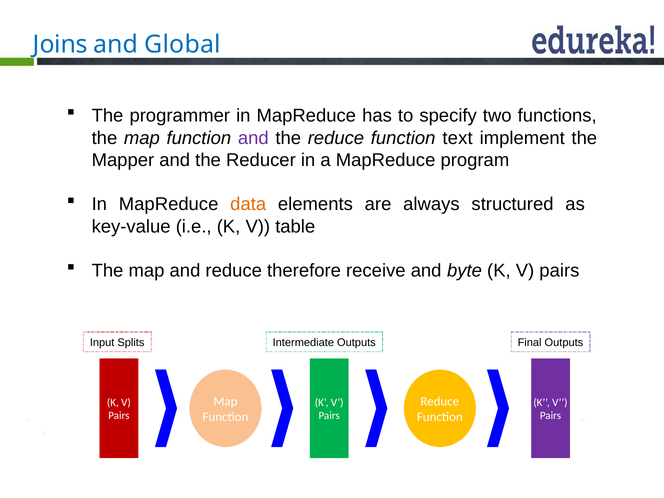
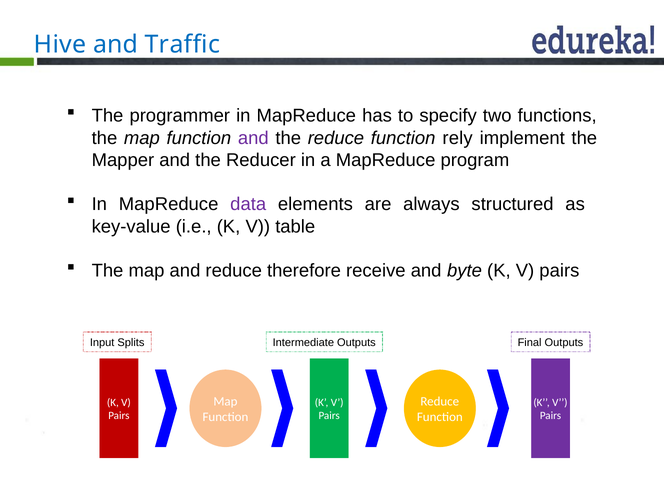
Joins: Joins -> Hive (60, 44)
Global: Global -> Traffic (182, 44)
text: text -> rely (458, 138)
data colour: orange -> purple (248, 204)
